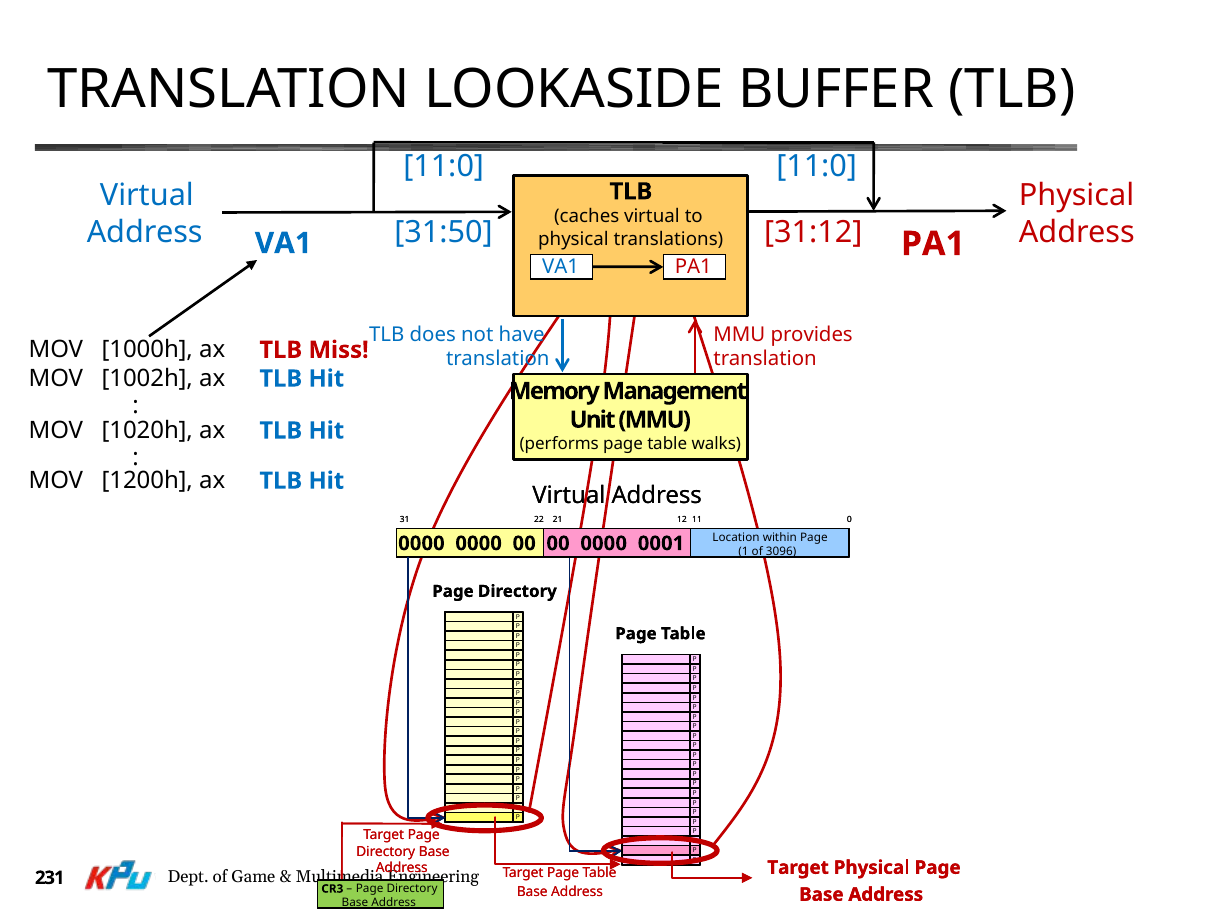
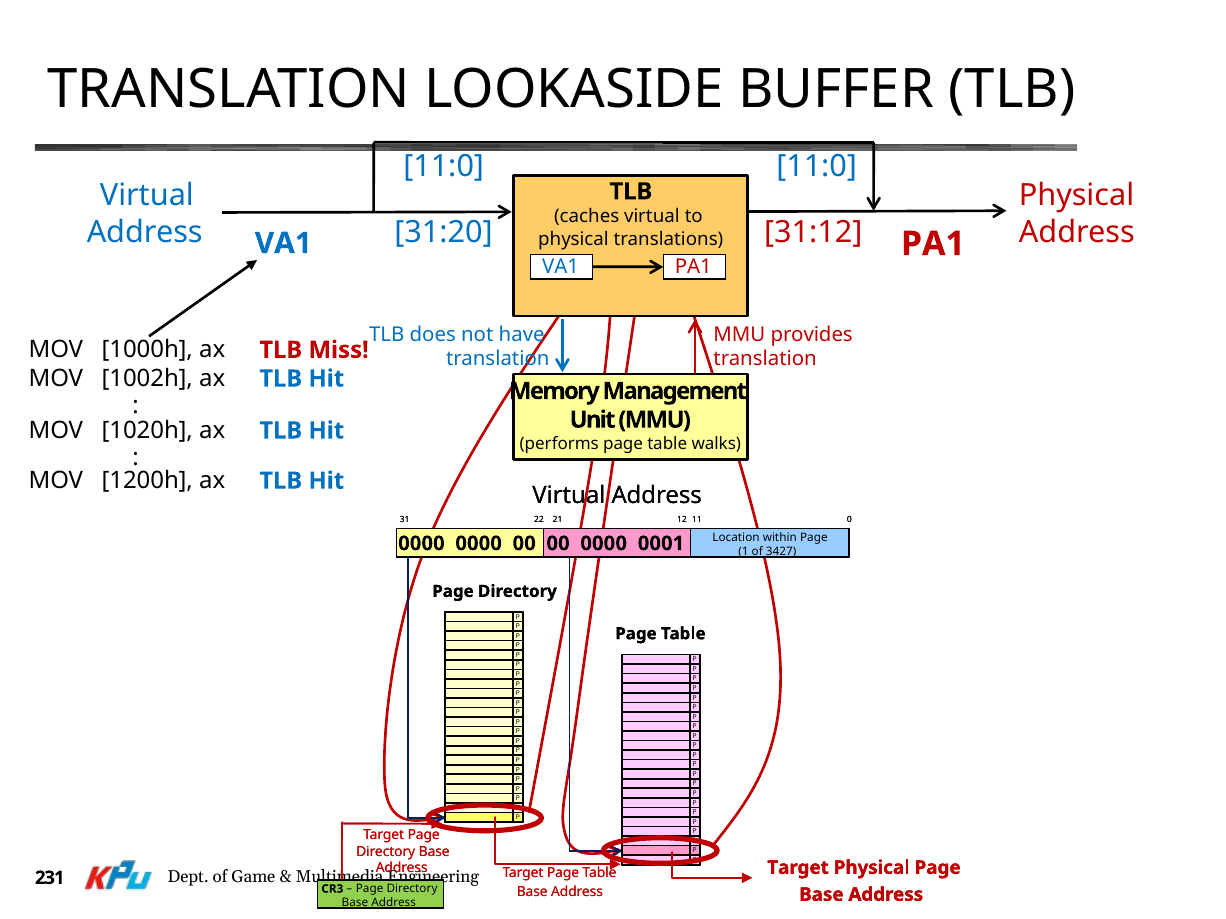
31:50: 31:50 -> 31:20 (444, 233)
3096: 3096 -> 3427 (781, 552)
